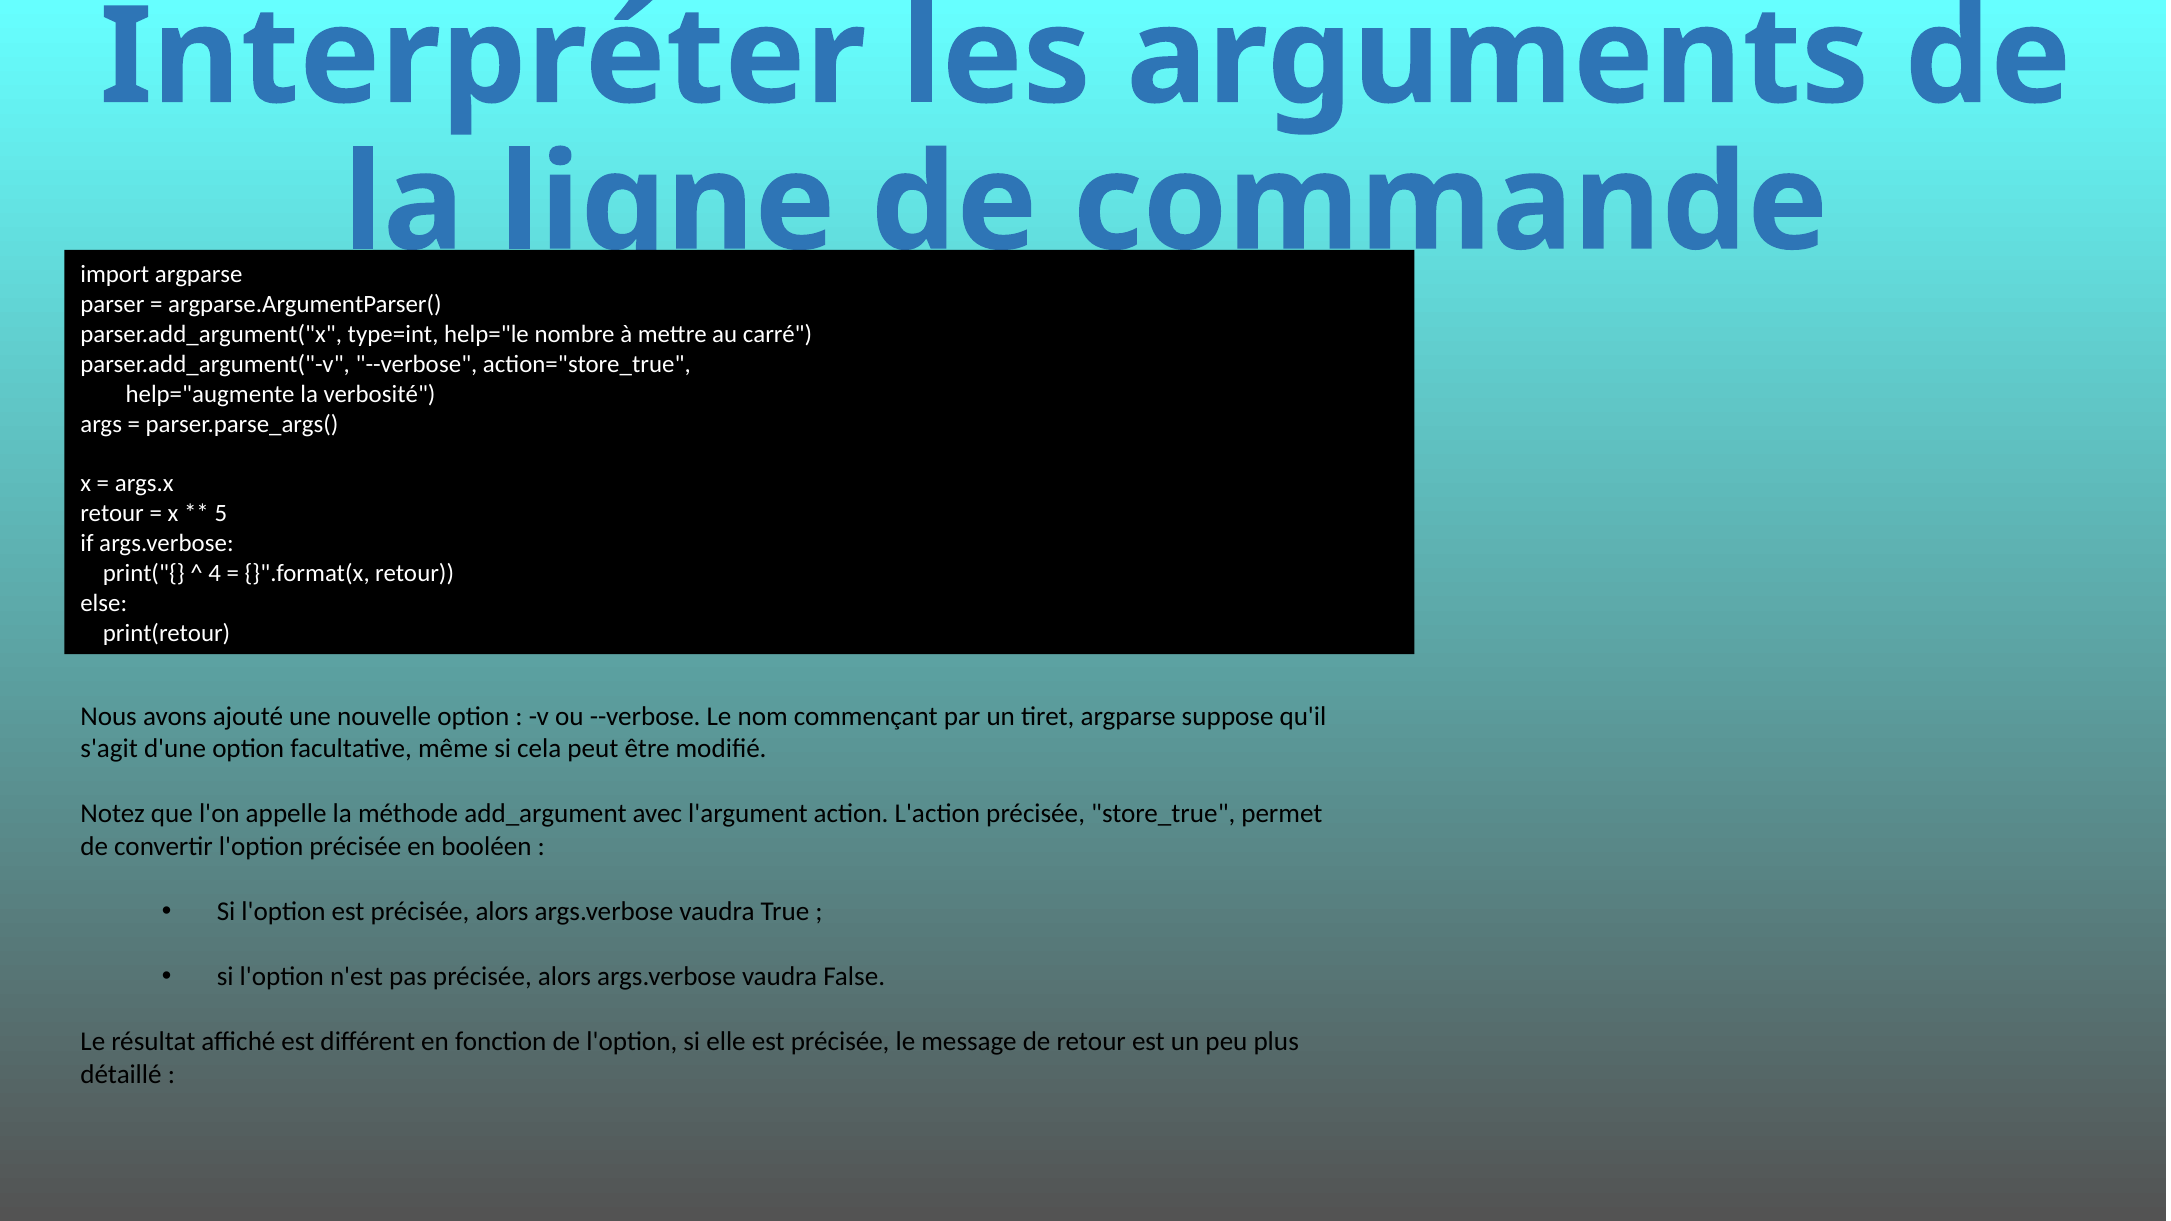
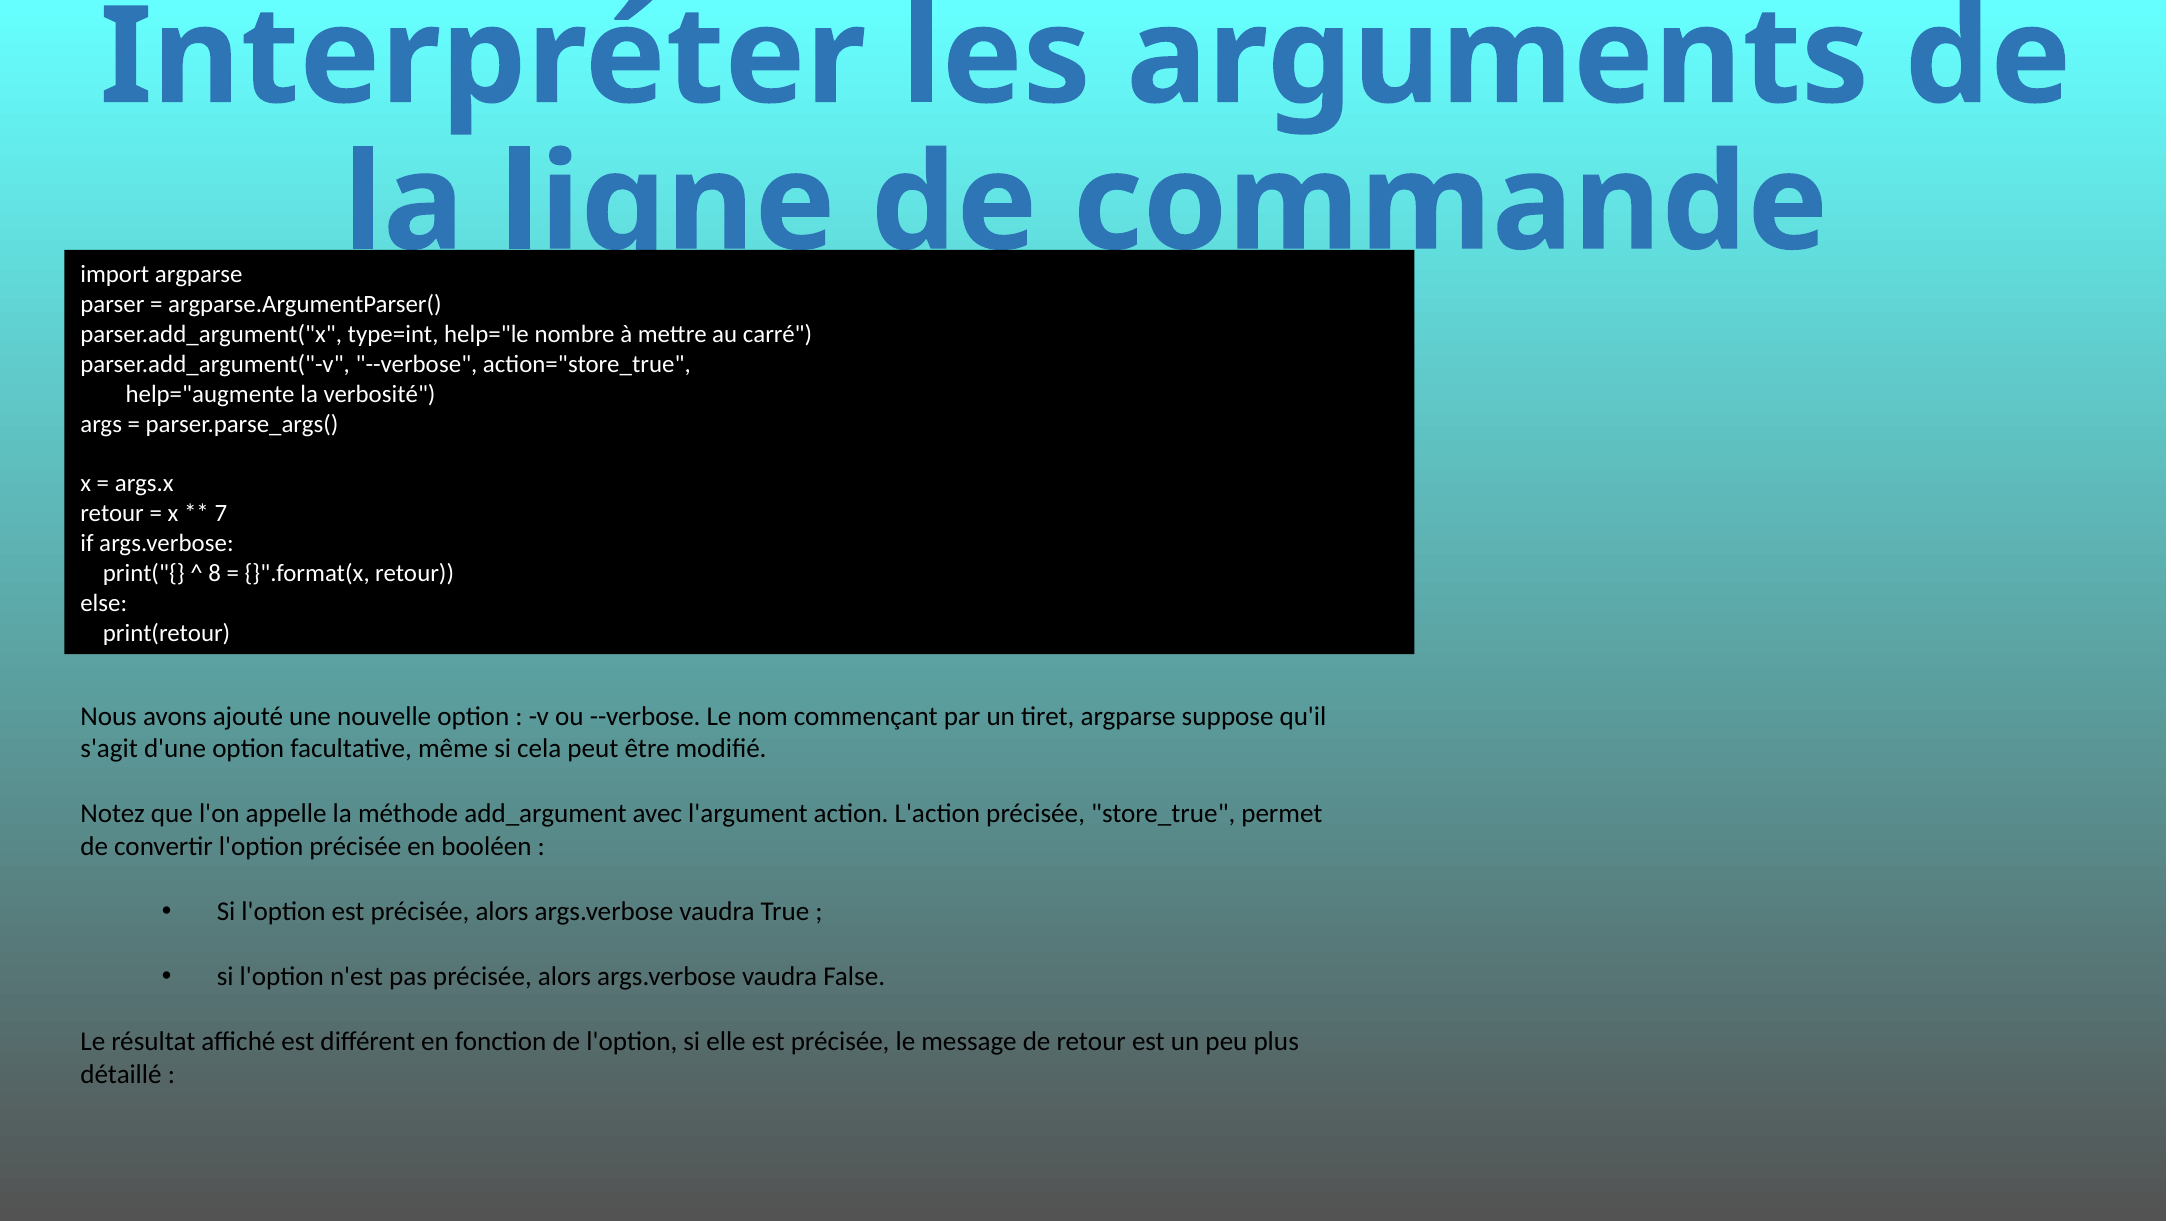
5: 5 -> 7 (221, 514)
4: 4 -> 8 (215, 573)
